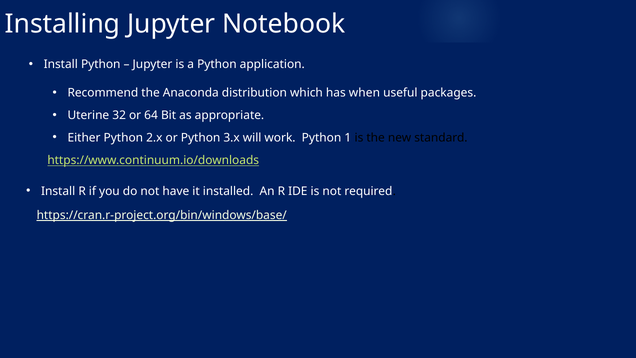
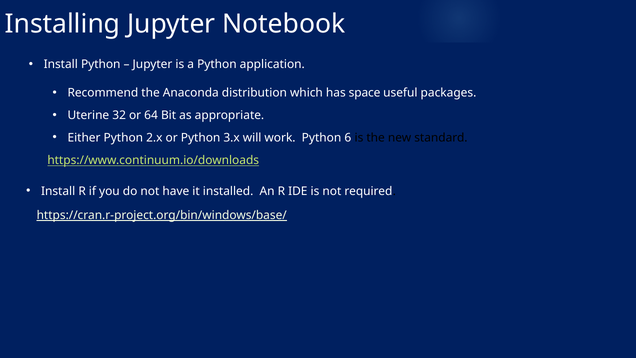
when: when -> space (365, 93)
1: 1 -> 6 (348, 137)
